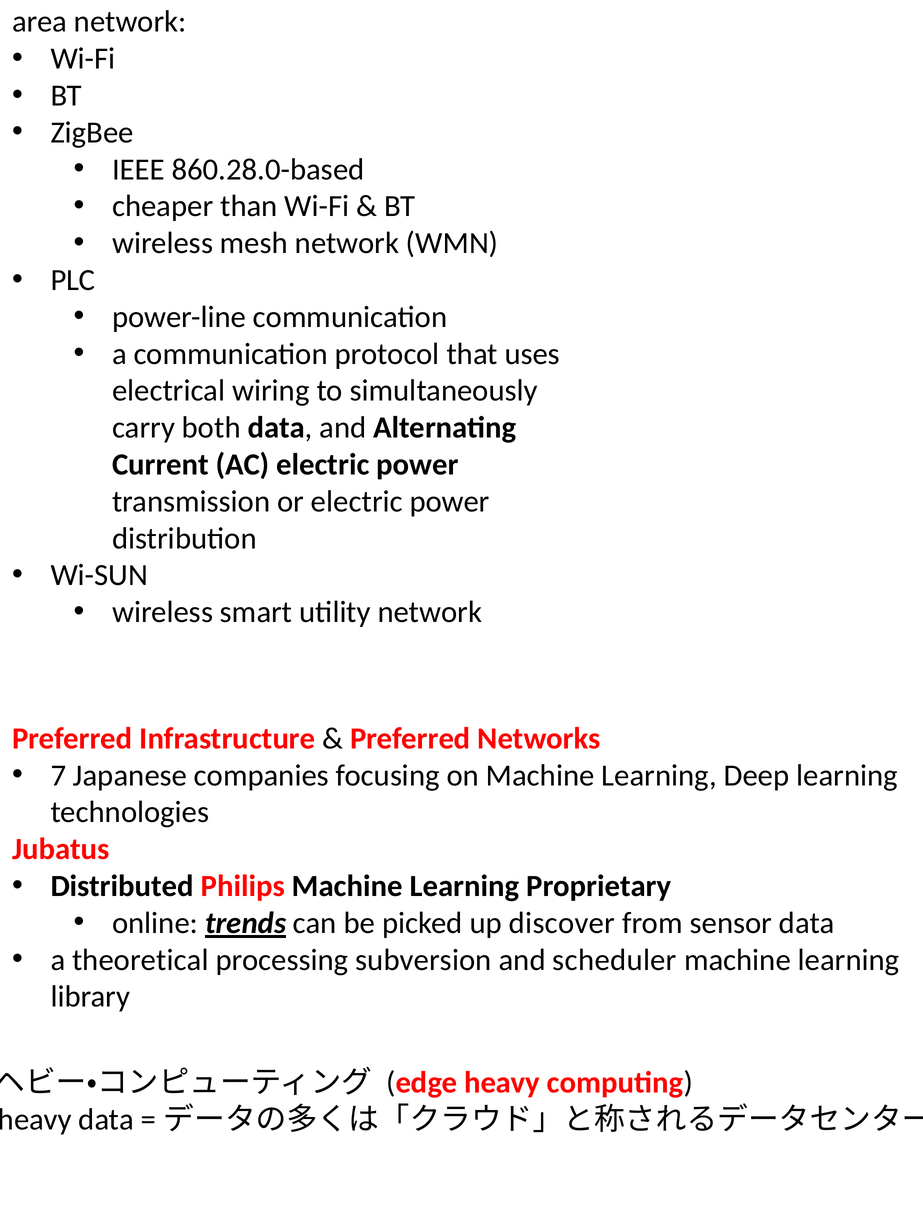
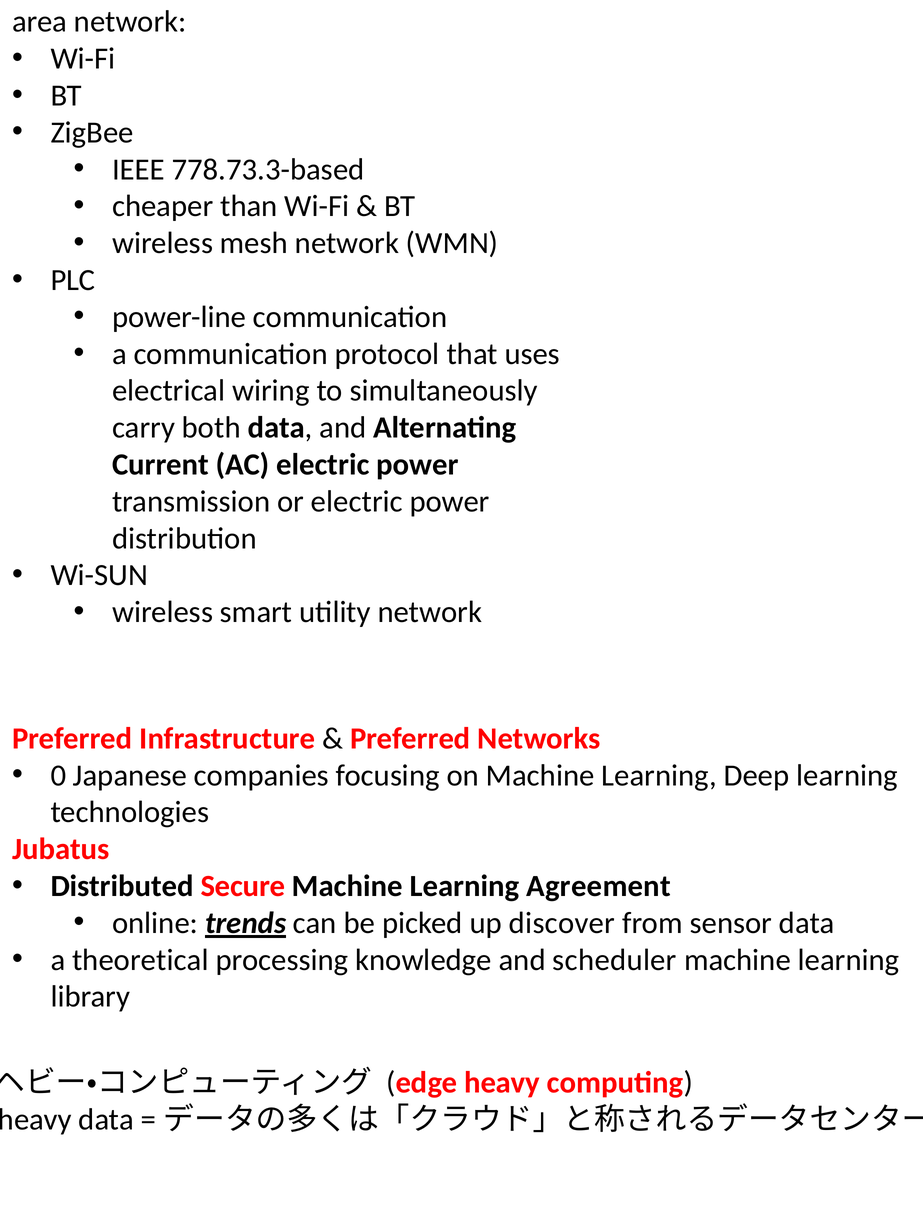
860.28.0-based: 860.28.0-based -> 778.73.3-based (268, 169)
7: 7 -> 0 (58, 776)
Philips: Philips -> Secure (243, 887)
Proprietary: Proprietary -> Agreement (599, 887)
subversion: subversion -> knowledge (423, 960)
